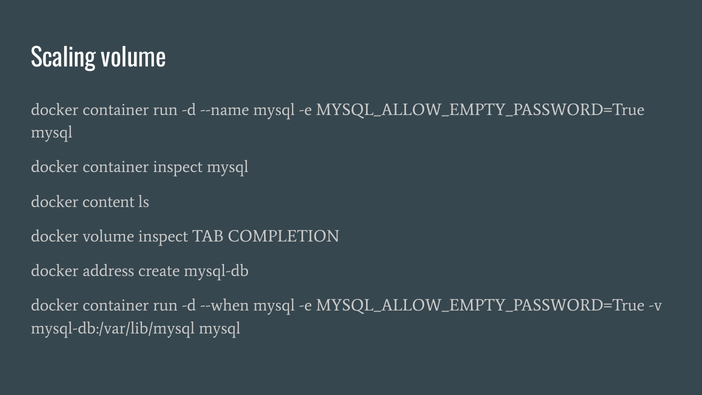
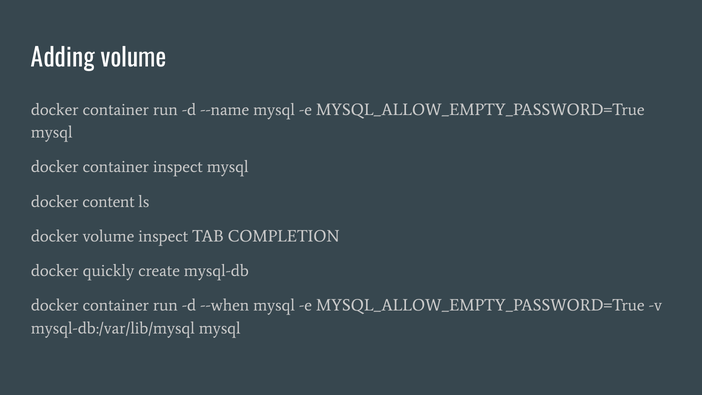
Scaling: Scaling -> Adding (63, 58)
address: address -> quickly (108, 271)
